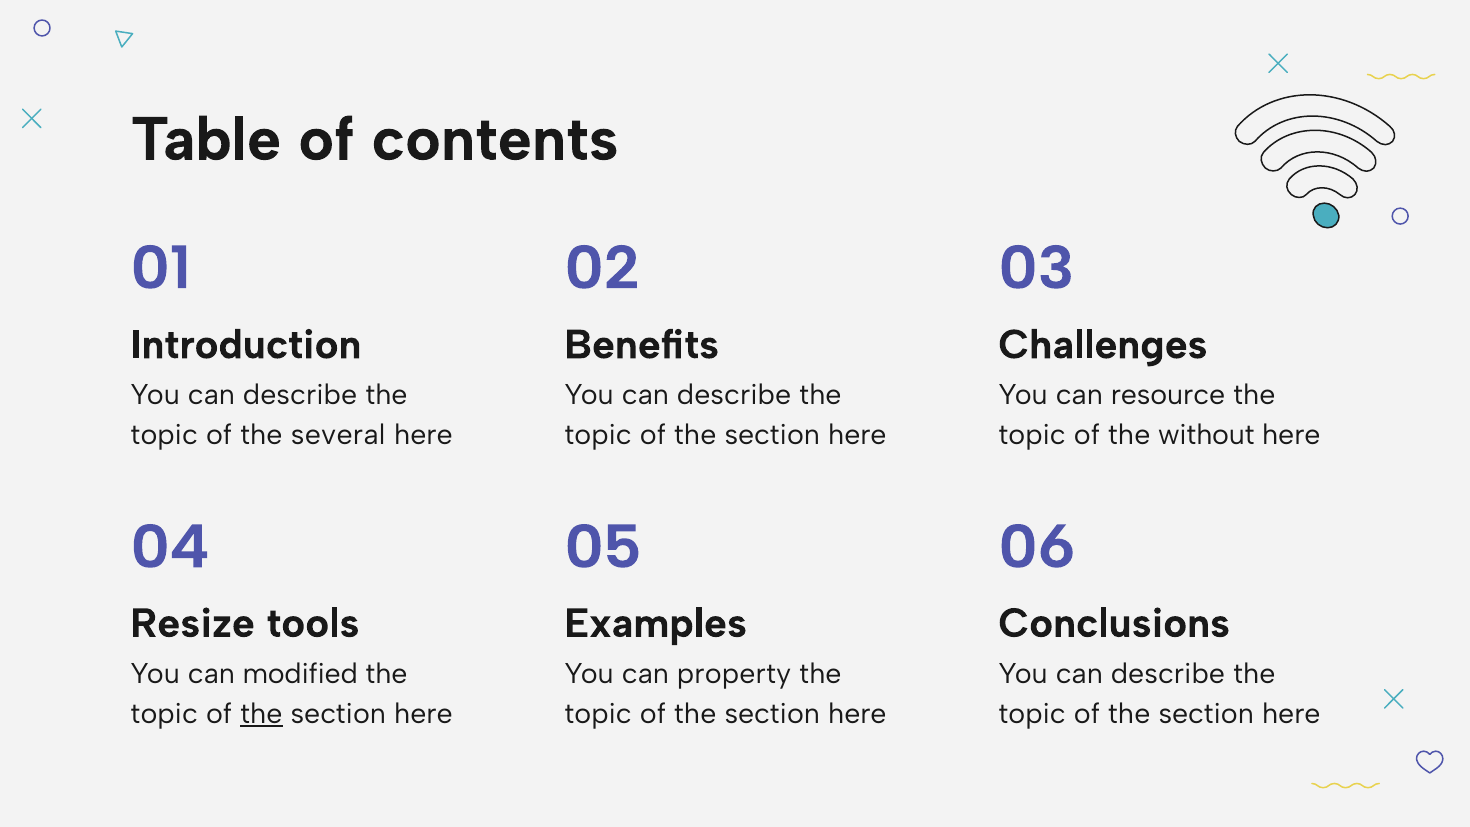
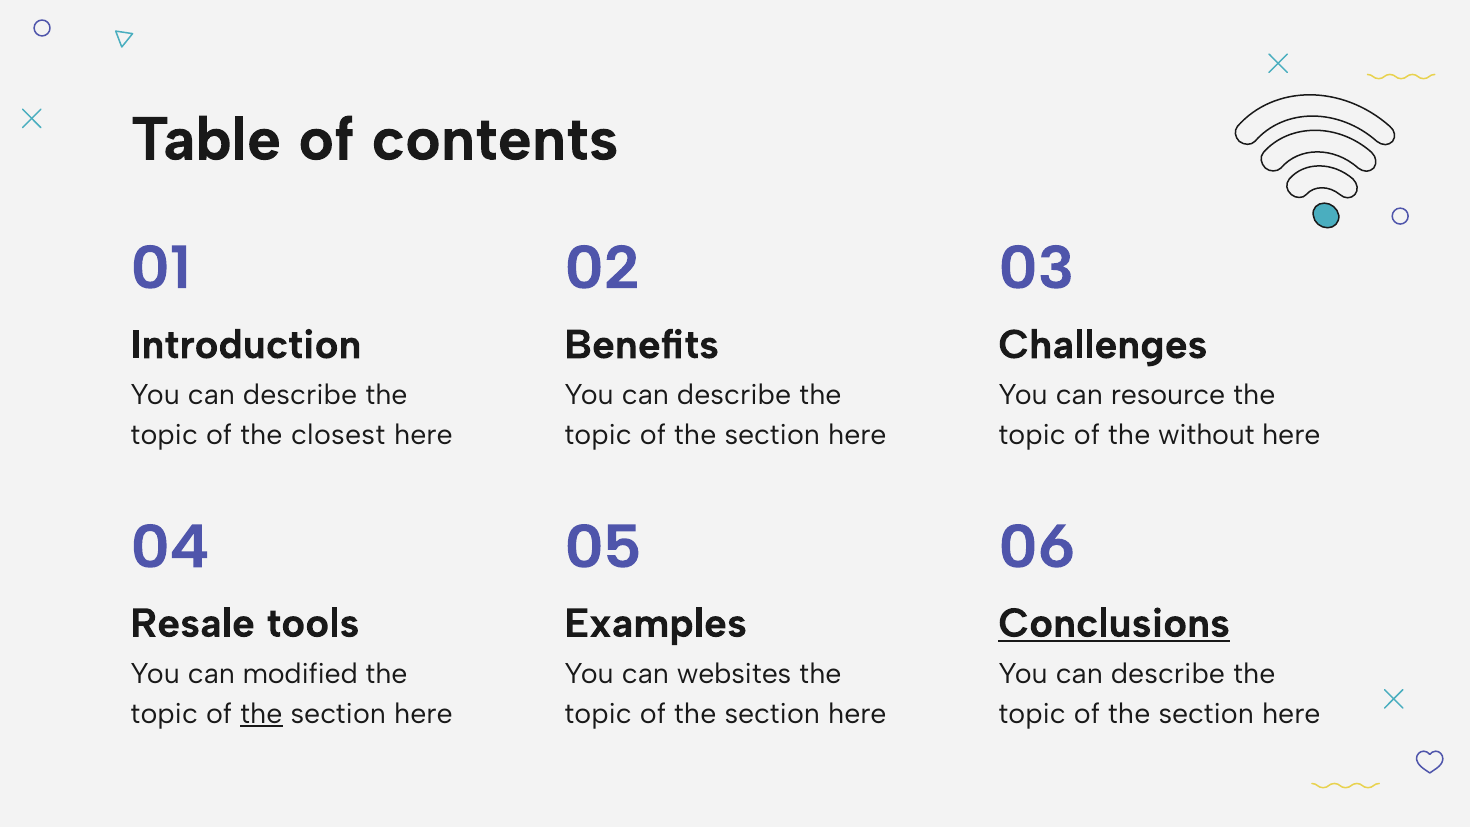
several: several -> closest (338, 435)
Resize: Resize -> Resale (193, 623)
Conclusions underline: none -> present (1114, 623)
property: property -> websites (734, 674)
